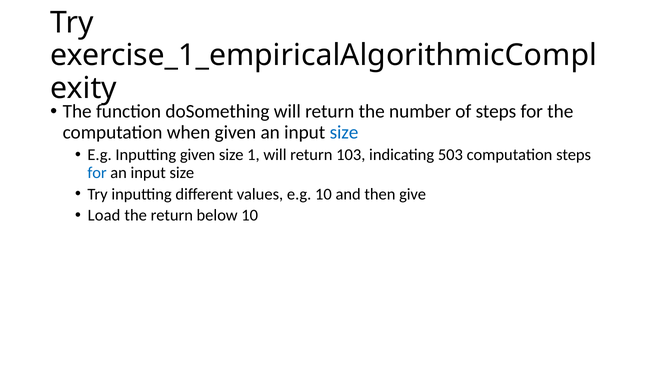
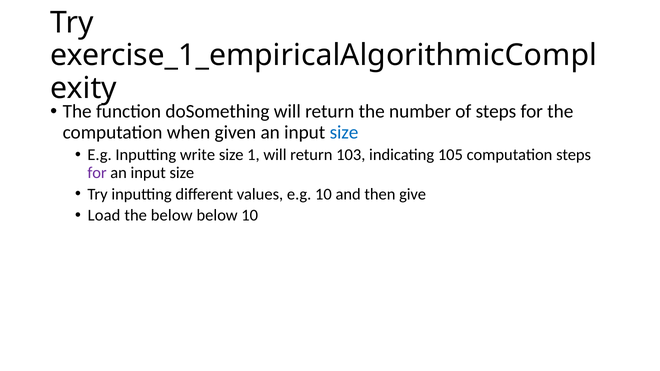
Inputting given: given -> write (197, 155)
503: 503 -> 105 (450, 155)
for colour: blue -> purple (97, 173)
the return: return -> below (172, 215)
